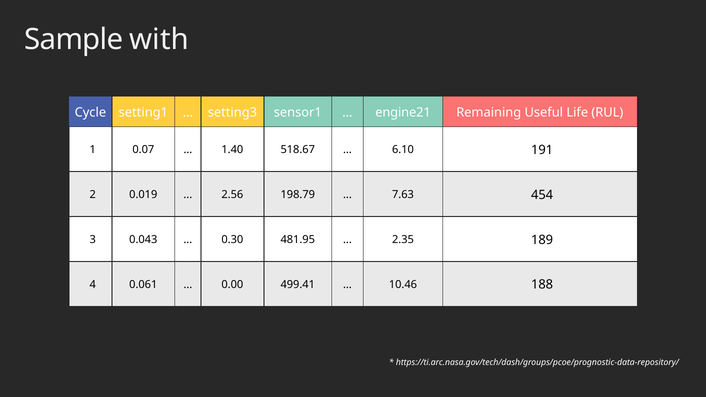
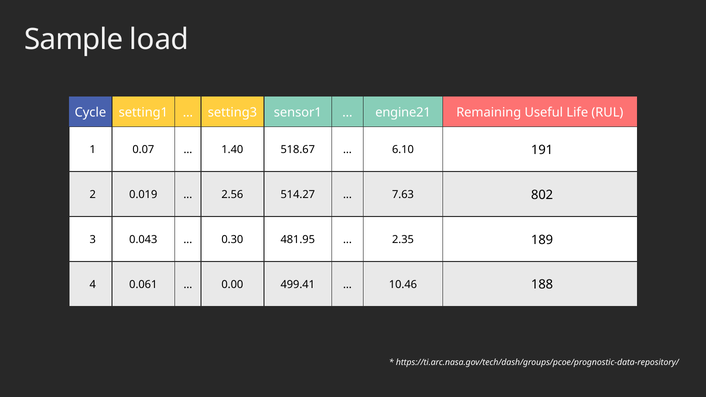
with: with -> load (159, 40)
198.79: 198.79 -> 514.27 (298, 195)
454: 454 -> 802 (542, 195)
